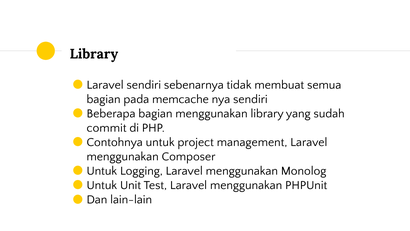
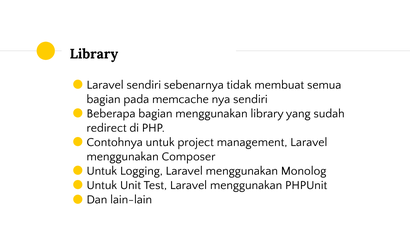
commit: commit -> redirect (107, 128)
